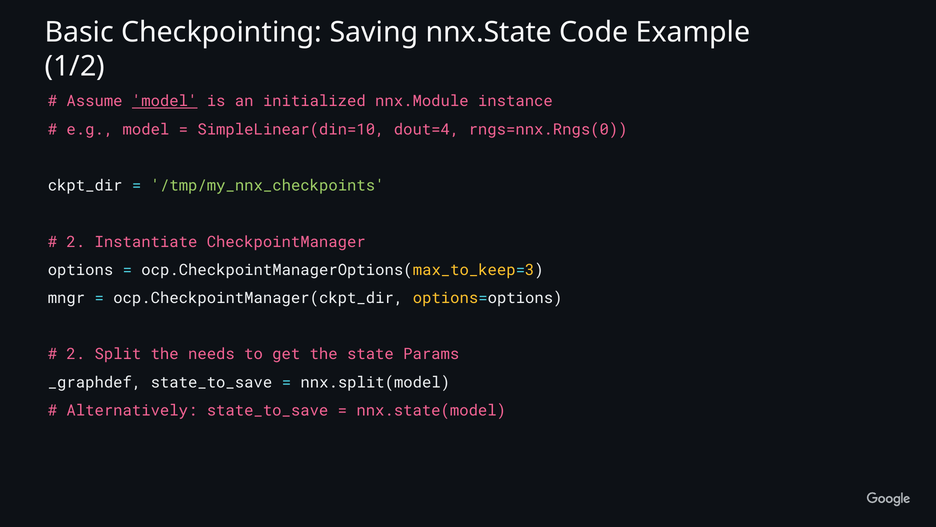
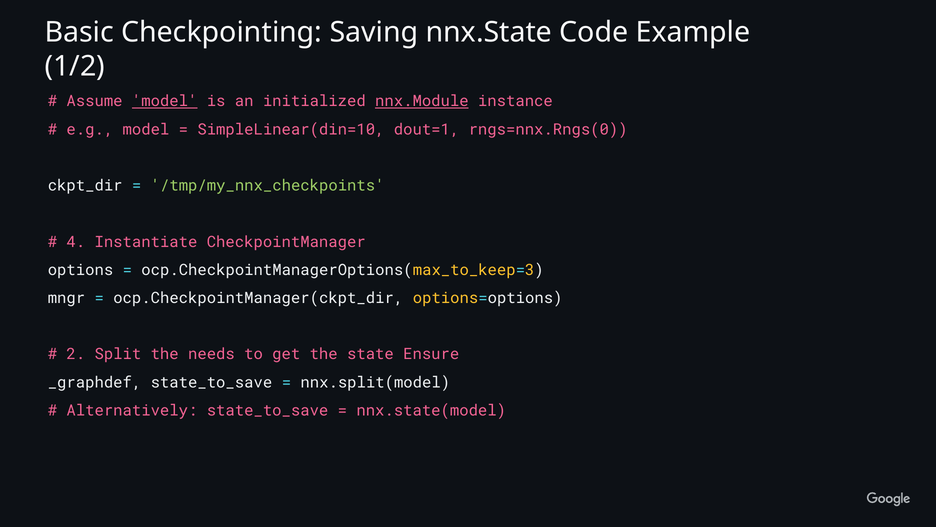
nnx.Module underline: none -> present (422, 101)
dout=4: dout=4 -> dout=1 (427, 129)
2: 2 -> 4 (76, 242)
Params: Params -> Ensure (431, 354)
